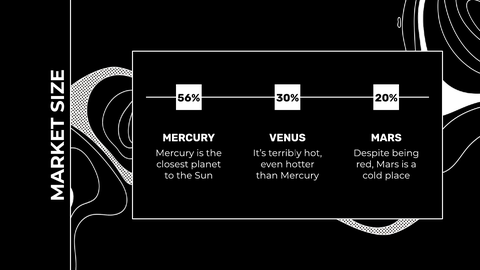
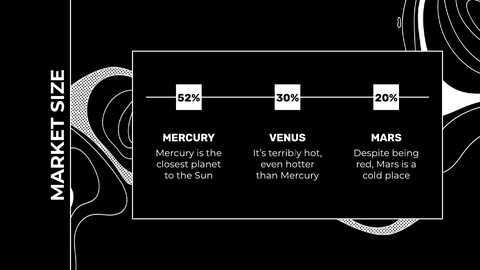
56%: 56% -> 52% (189, 98)
